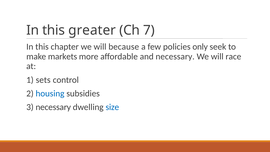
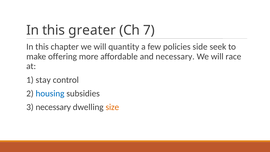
because: because -> quantity (124, 47)
only: only -> side (200, 47)
markets: markets -> offering (63, 56)
sets: sets -> stay (43, 80)
size colour: blue -> orange (112, 107)
